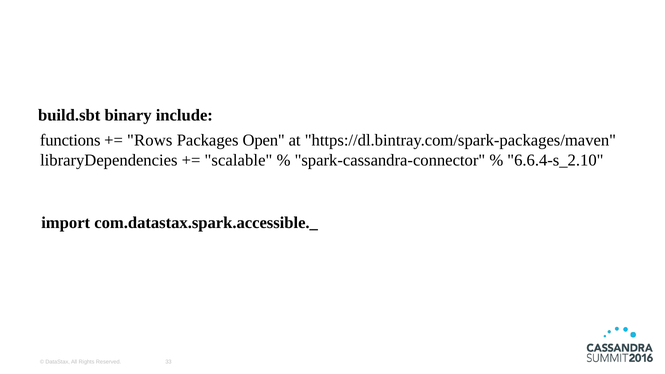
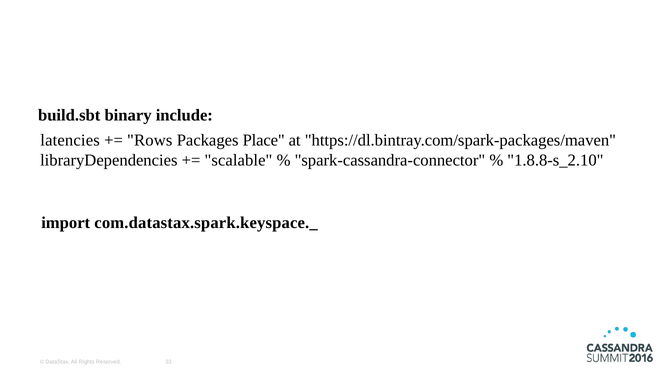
functions: functions -> latencies (70, 140)
Open: Open -> Place (264, 140)
6.6.4-s_2.10: 6.6.4-s_2.10 -> 1.8.8-s_2.10 (555, 160)
com.datastax.spark.accessible._: com.datastax.spark.accessible._ -> com.datastax.spark.keyspace._ (206, 223)
